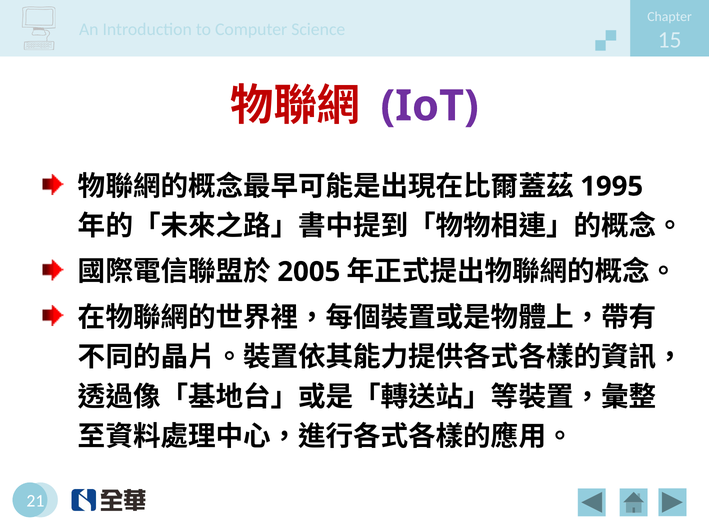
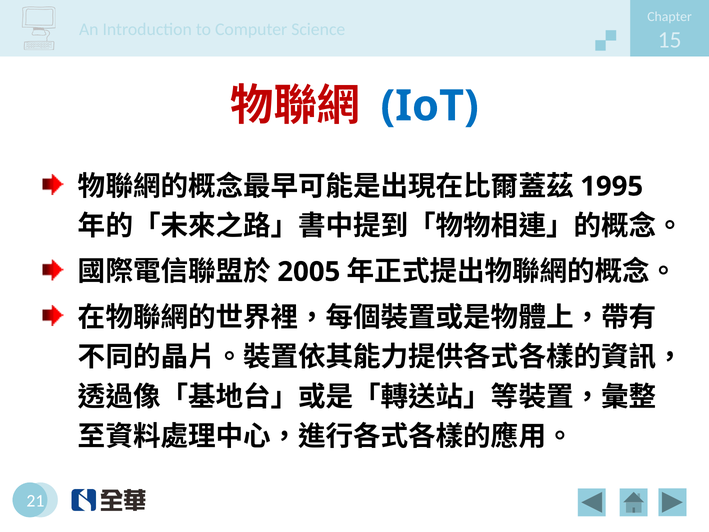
IoT colour: purple -> blue (430, 106)
